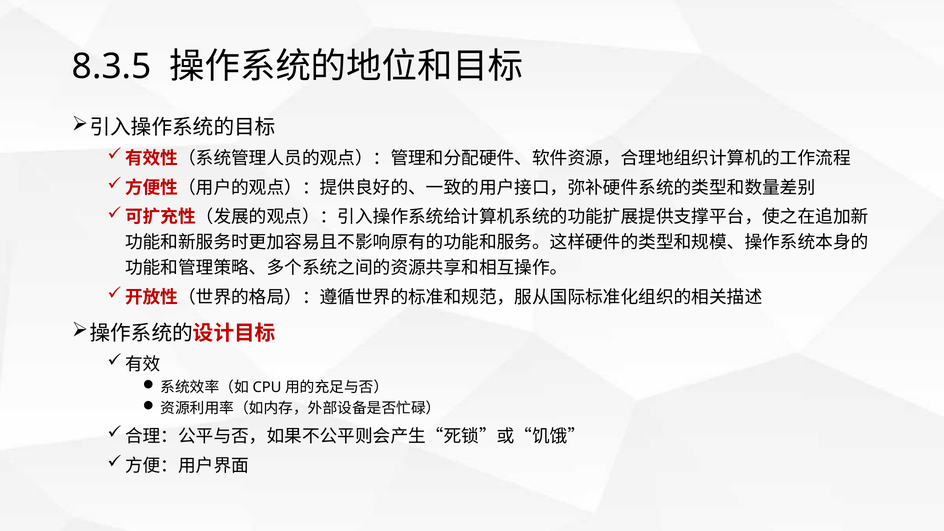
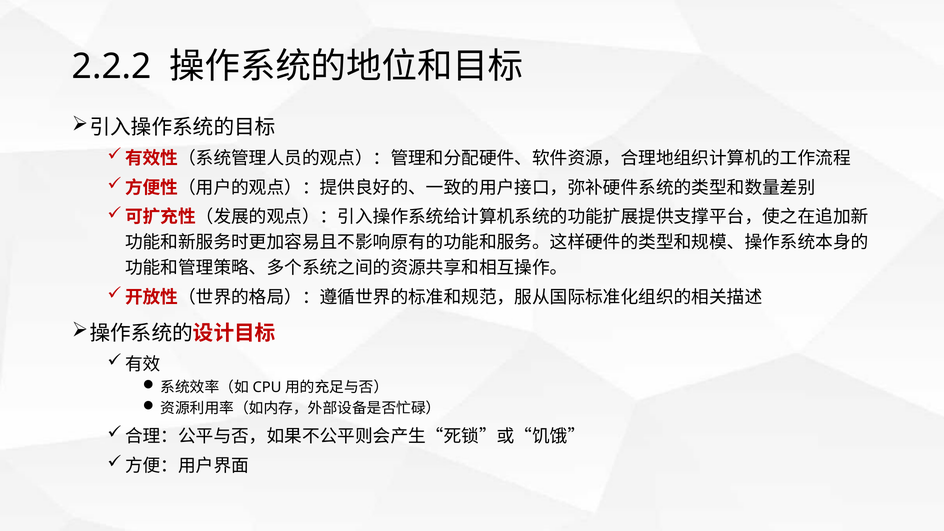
8.3.5: 8.3.5 -> 2.2.2 (112, 66)
